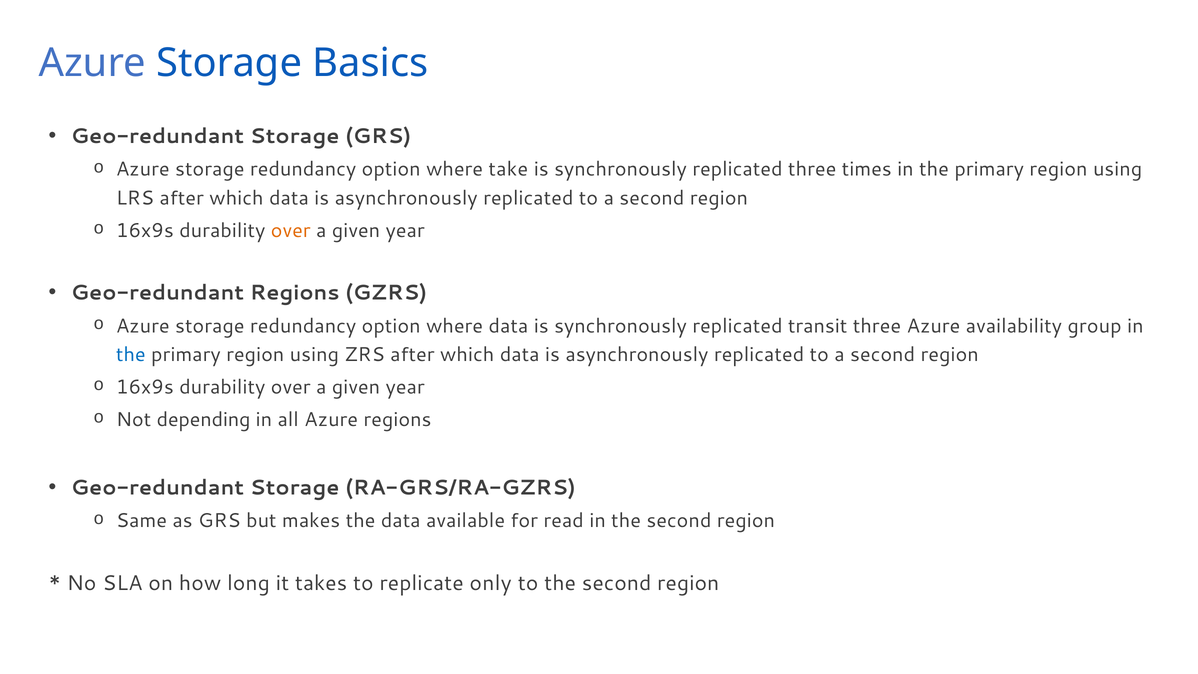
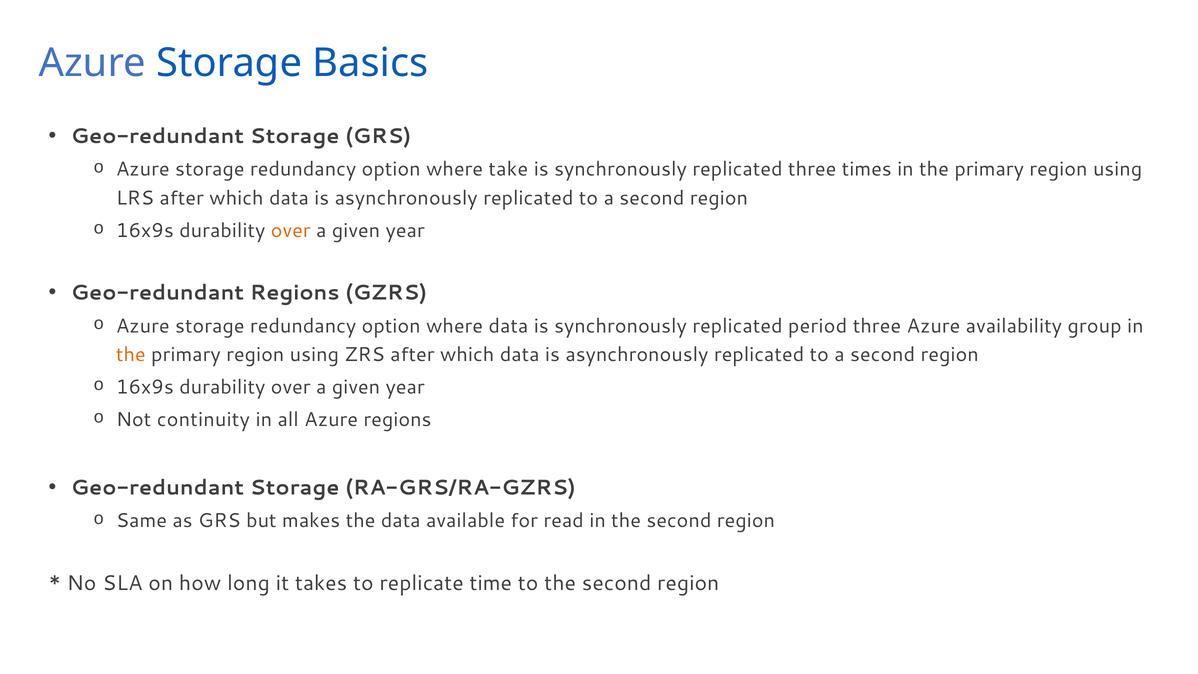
transit: transit -> period (818, 326)
the colour: blue -> orange (131, 355)
depending: depending -> continuity (203, 420)
only: only -> time (491, 583)
